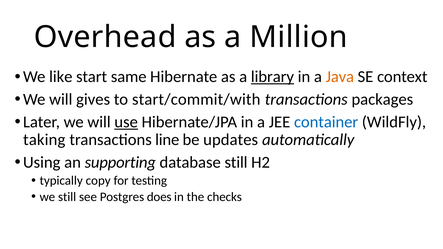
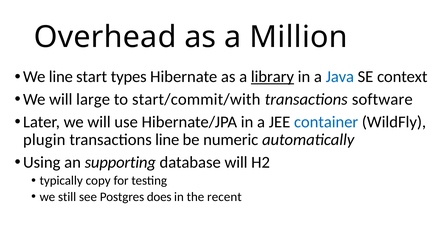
We like: like -> line (61, 77)
same: same -> types (129, 77)
Java colour: orange -> blue (340, 77)
gives: gives -> large (93, 99)
packages: packages -> software (382, 99)
use underline: present -> none (126, 122)
taking: taking -> plugin (44, 140)
updates: updates -> numeric (231, 140)
database still: still -> will (236, 162)
checks: checks -> recent (224, 197)
